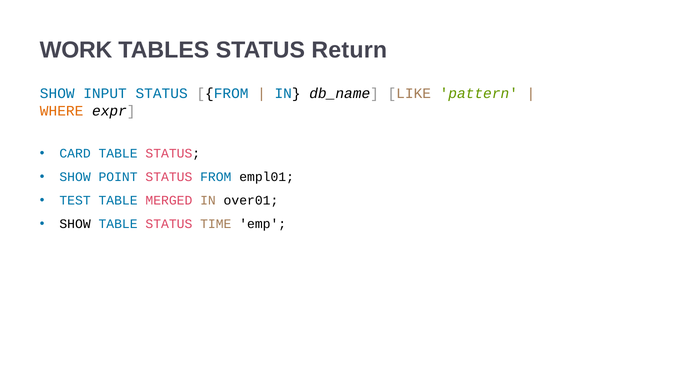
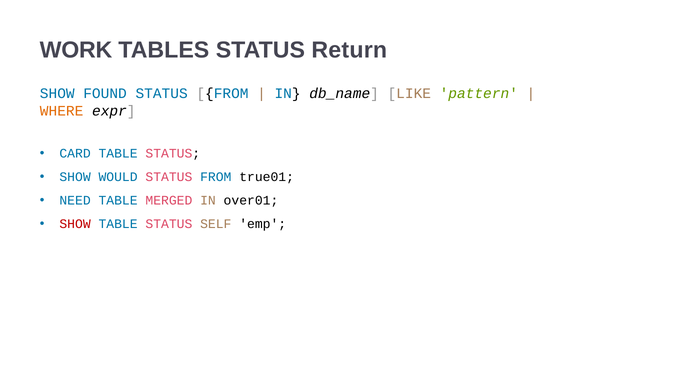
INPUT: INPUT -> FOUND (105, 94)
POINT: POINT -> WOULD (118, 177)
empl01: empl01 -> true01 (267, 177)
TEST: TEST -> NEED (75, 201)
SHOW colour: black -> red (75, 224)
TIME: TIME -> SELF (216, 224)
